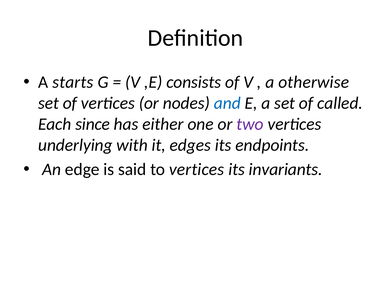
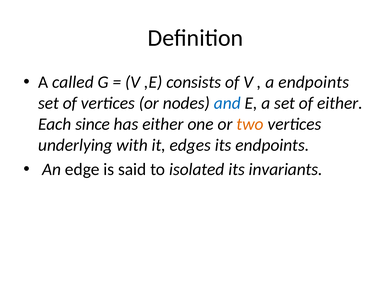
starts: starts -> called (73, 82)
a otherwise: otherwise -> endpoints (314, 82)
of called: called -> either (340, 103)
two colour: purple -> orange (250, 124)
to vertices: vertices -> isolated (197, 169)
